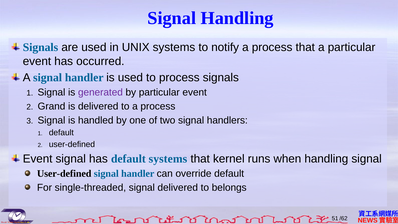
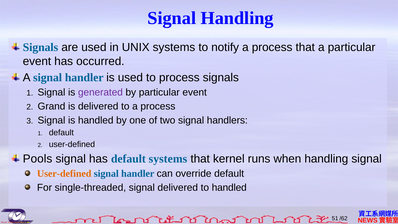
Event: Event -> Pools (38, 159)
User-defined colour: black -> orange (64, 174)
to belongs: belongs -> handled (229, 188)
